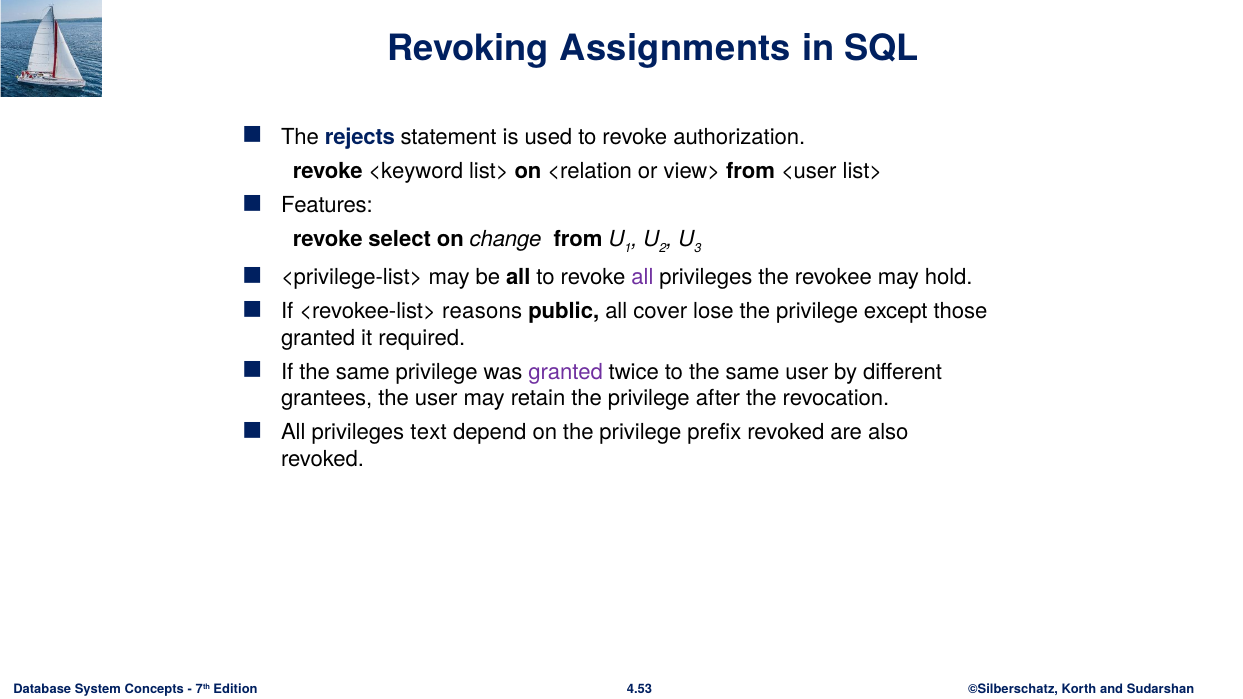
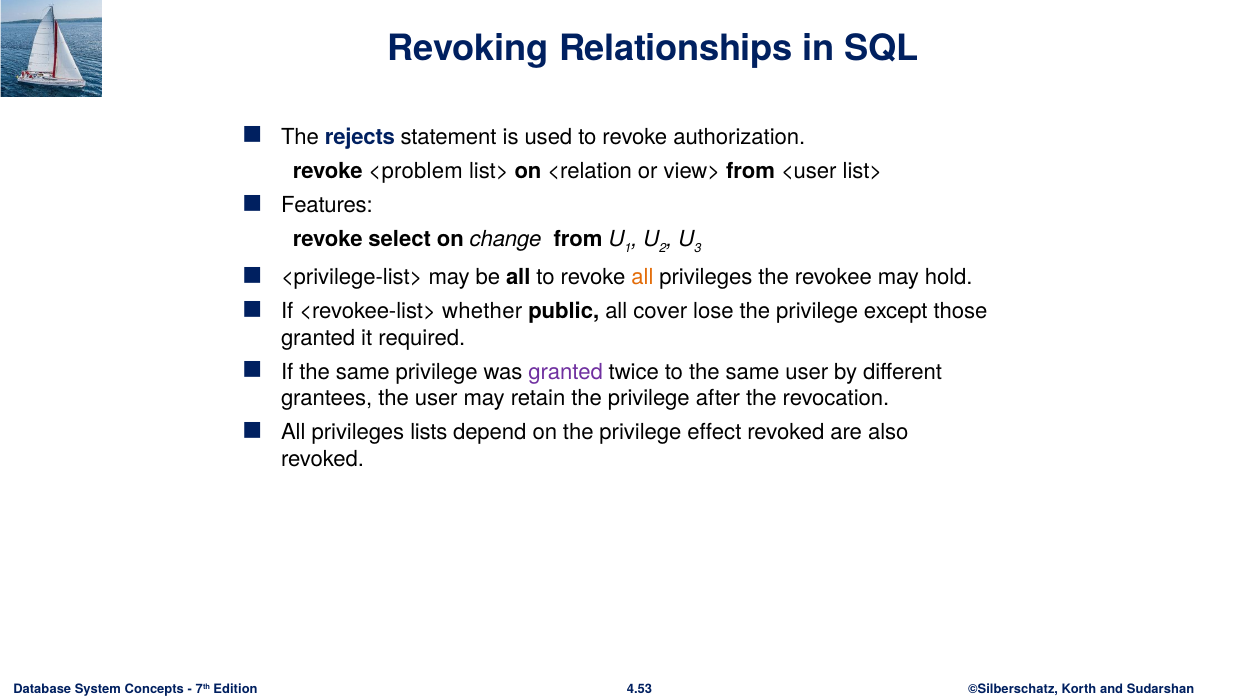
Assignments: Assignments -> Relationships (676, 49)
<keyword: <keyword -> <problem (416, 172)
all colour: purple -> orange (642, 277)
reasons: reasons -> whether (482, 312)
text: text -> lists (429, 433)
prefix: prefix -> effect (714, 433)
